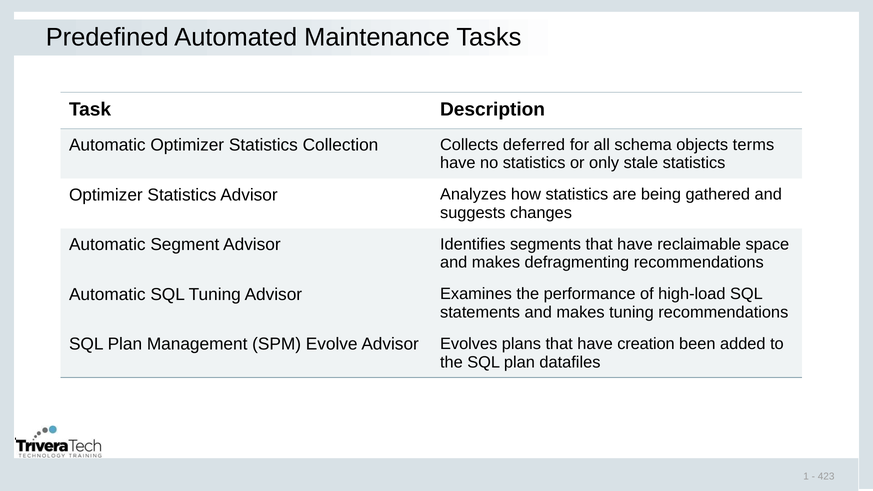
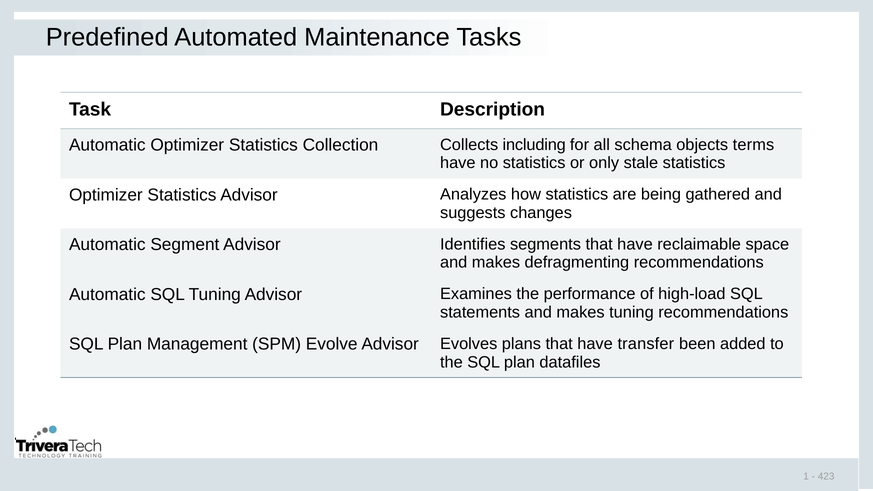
deferred: deferred -> including (534, 145)
creation: creation -> transfer (646, 344)
